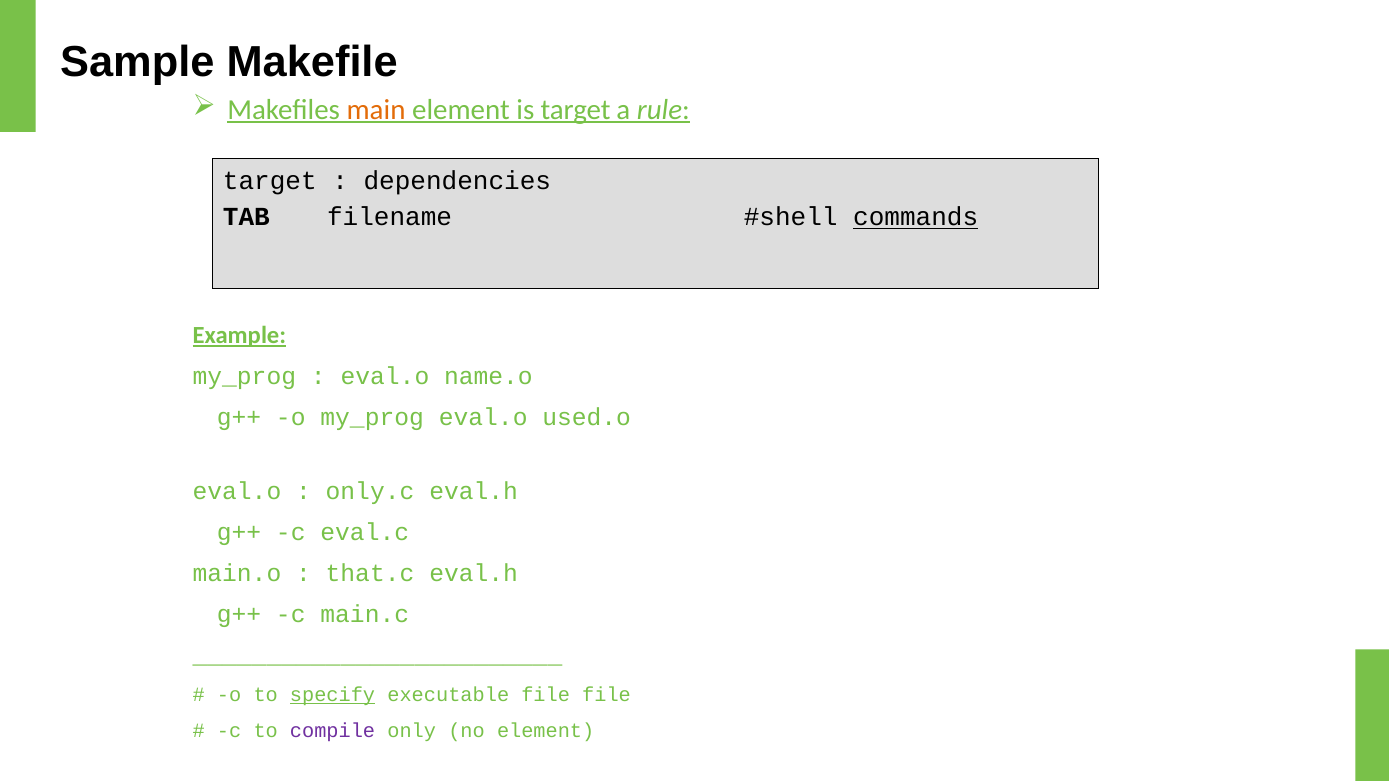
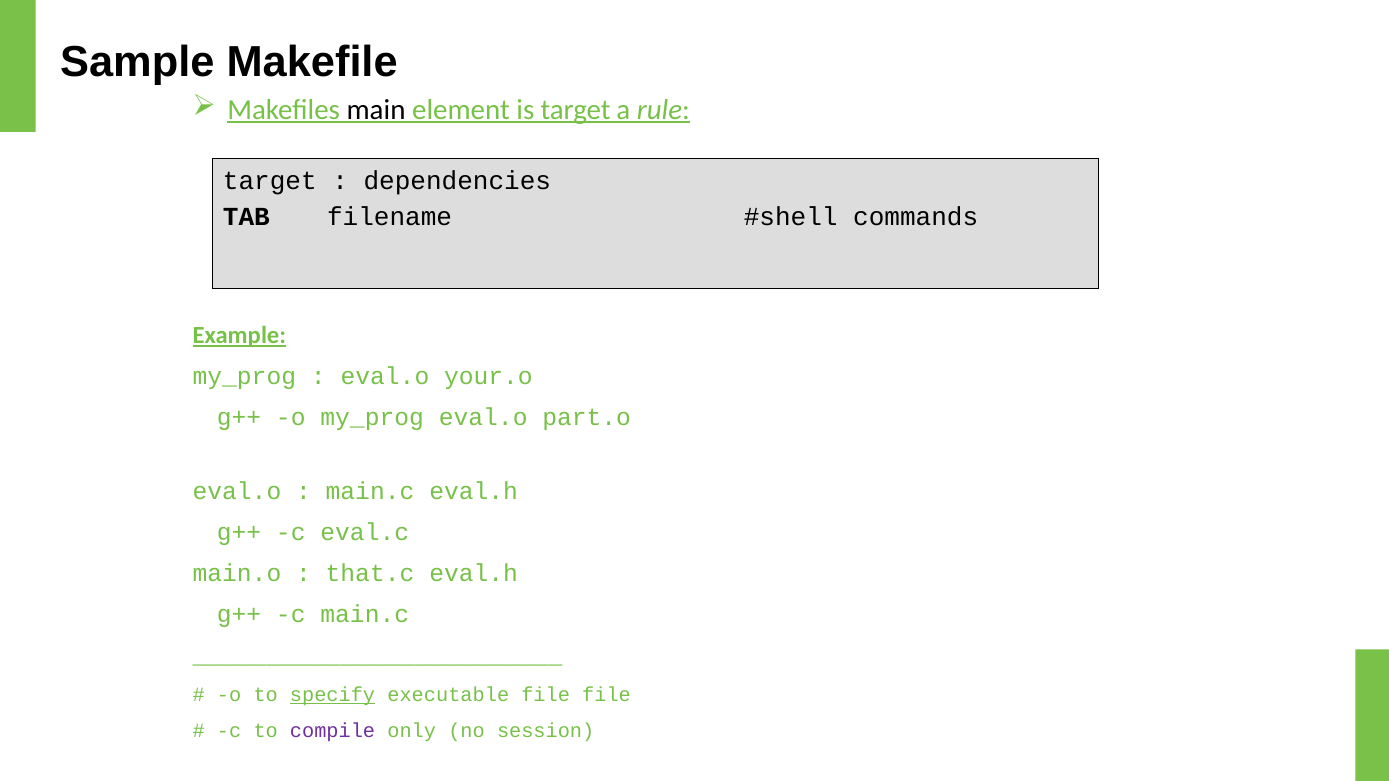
main colour: orange -> black (376, 110)
commands underline: present -> none (916, 217)
name.o: name.o -> your.o (488, 377)
used.o: used.o -> part.o (587, 418)
only.c: only.c -> main.c (370, 492)
no element: element -> session (546, 731)
